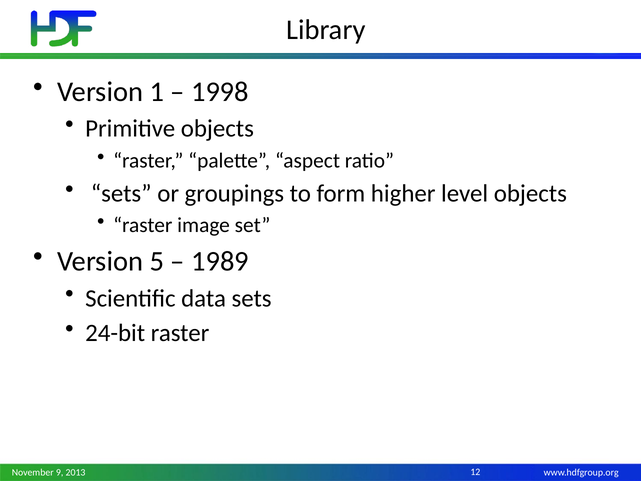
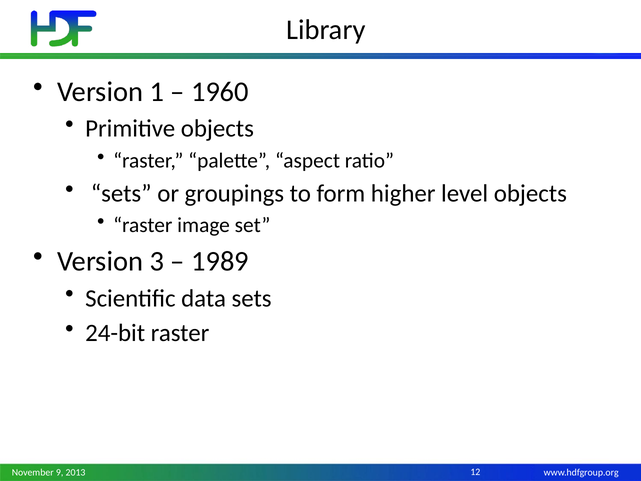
1998: 1998 -> 1960 (220, 92)
5: 5 -> 3 (157, 261)
